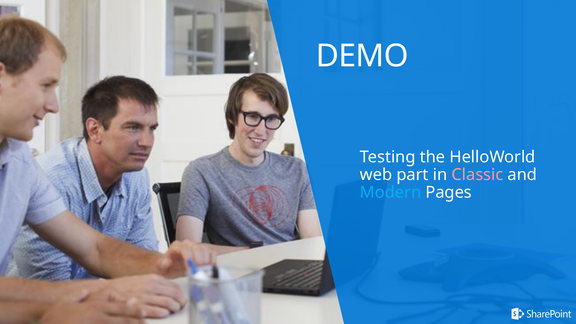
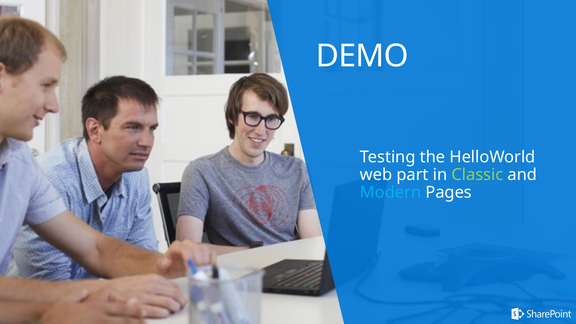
Classic colour: pink -> light green (477, 175)
